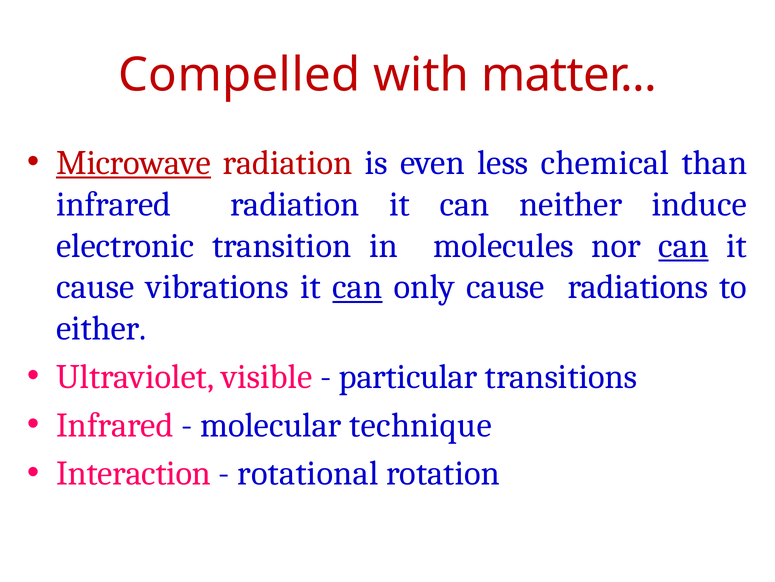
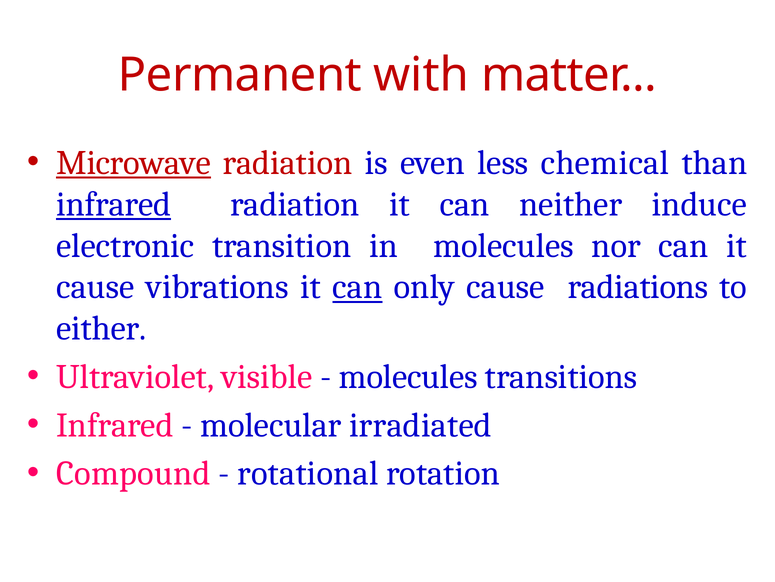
Compelled: Compelled -> Permanent (240, 75)
infrared underline: none -> present (114, 204)
can underline: present -> none (683, 245)
particular: particular -> molecules (408, 376)
technique: technique -> irradiated (421, 425)
Interaction: Interaction -> Compound (133, 473)
